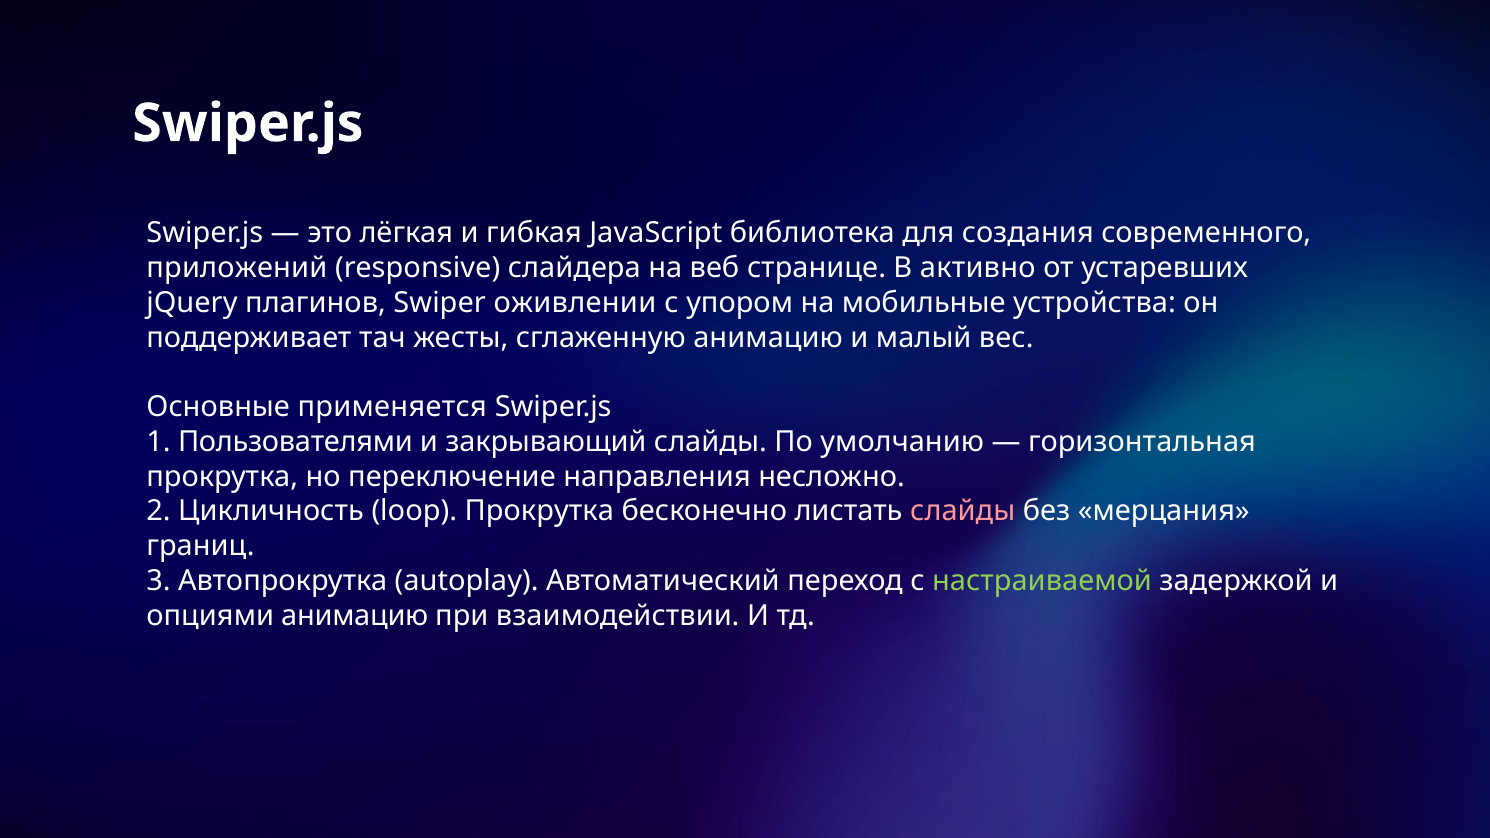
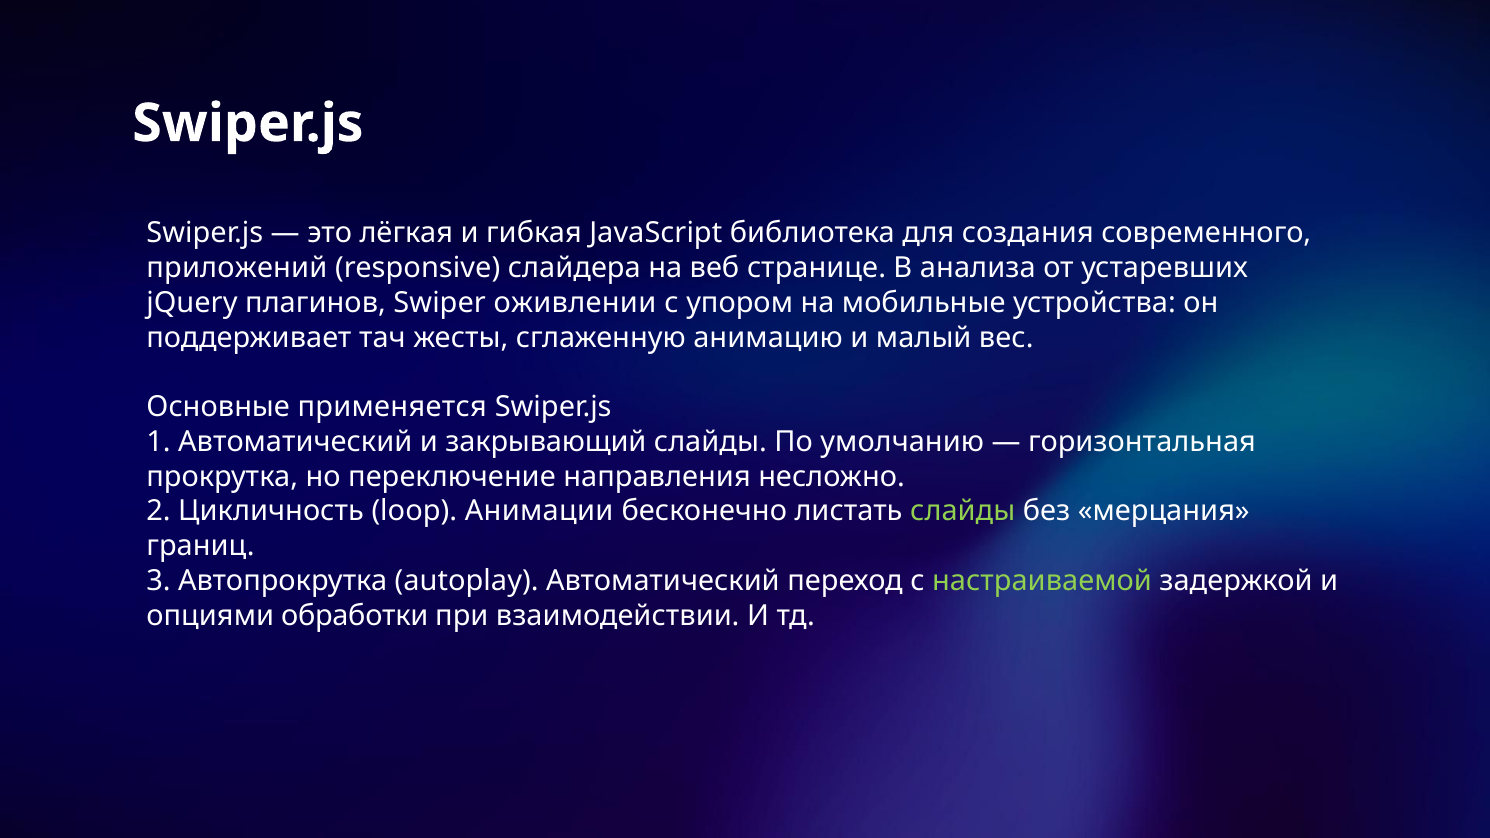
активно: активно -> анализа (978, 268)
1 Пользователями: Пользователями -> Автоматический (295, 442)
loop Прокрутка: Прокрутка -> Анимации (539, 512)
слайды colour: pink -> light green (963, 512)
опциями анимацию: анимацию -> обработки (355, 616)
